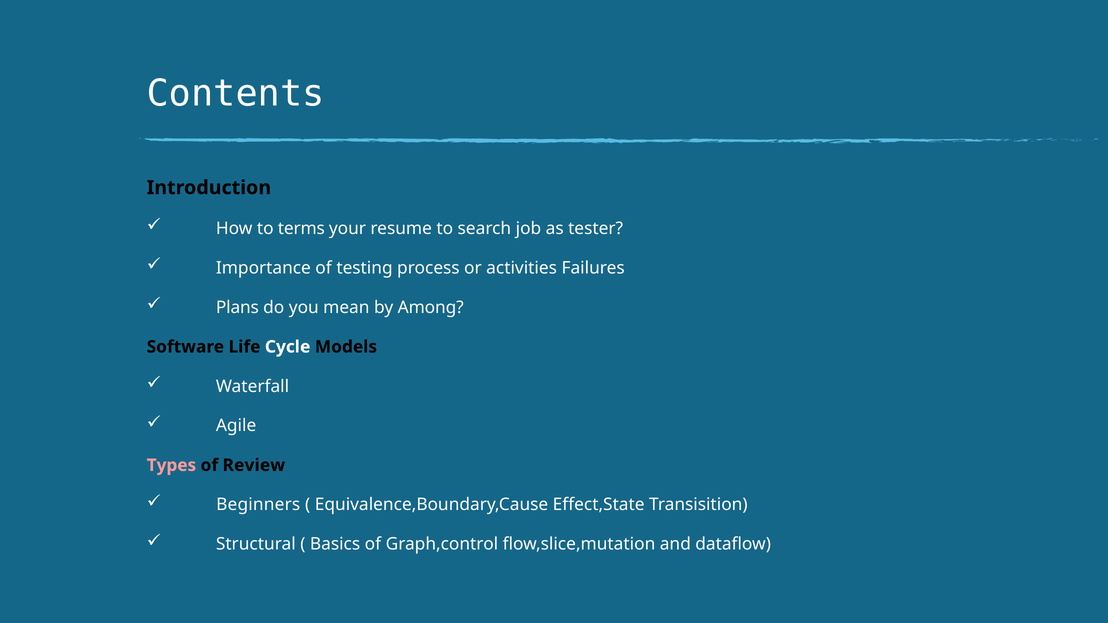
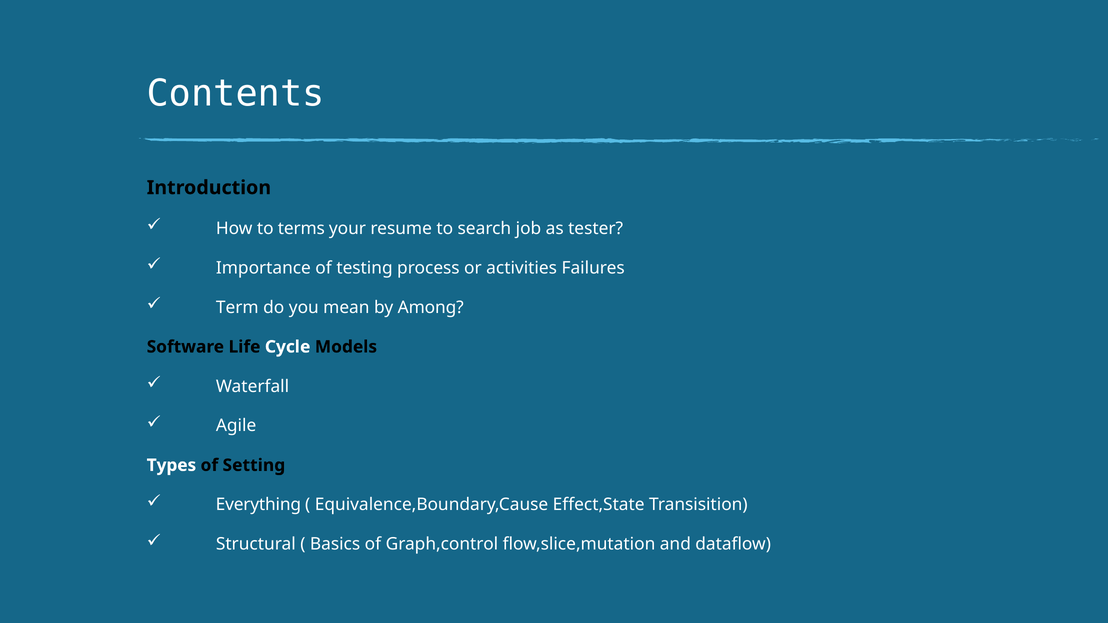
Plans: Plans -> Term (237, 308)
Types colour: pink -> white (171, 466)
Review: Review -> Setting (254, 466)
Beginners: Beginners -> Everything (258, 505)
